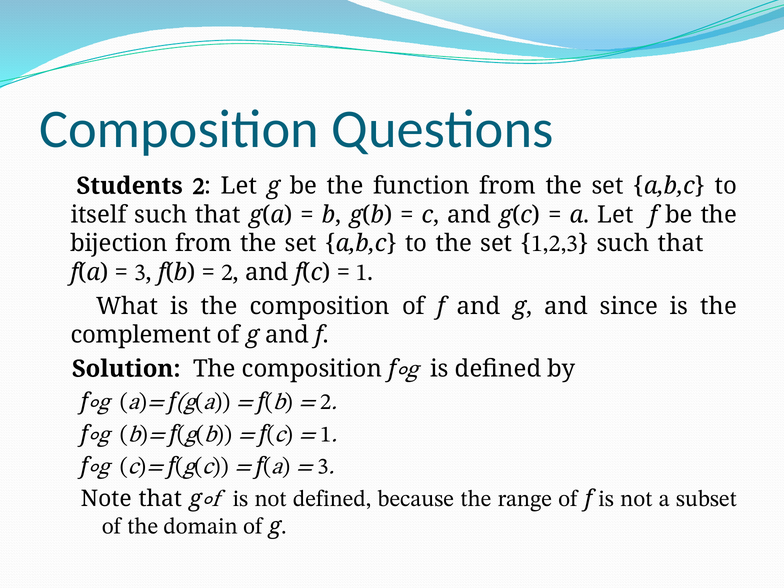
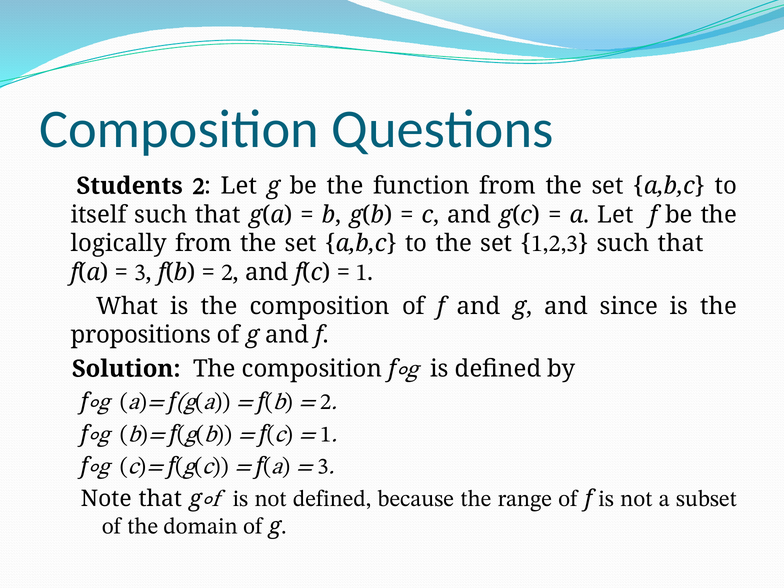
bijection: bijection -> logically (119, 243)
complement: complement -> propositions (141, 335)
